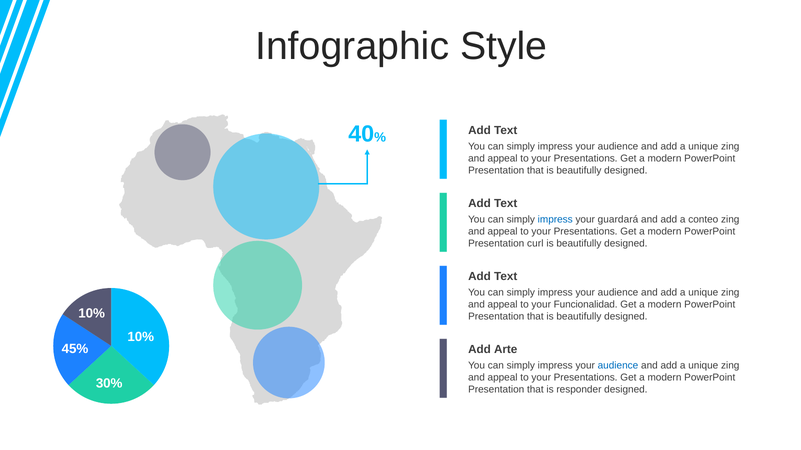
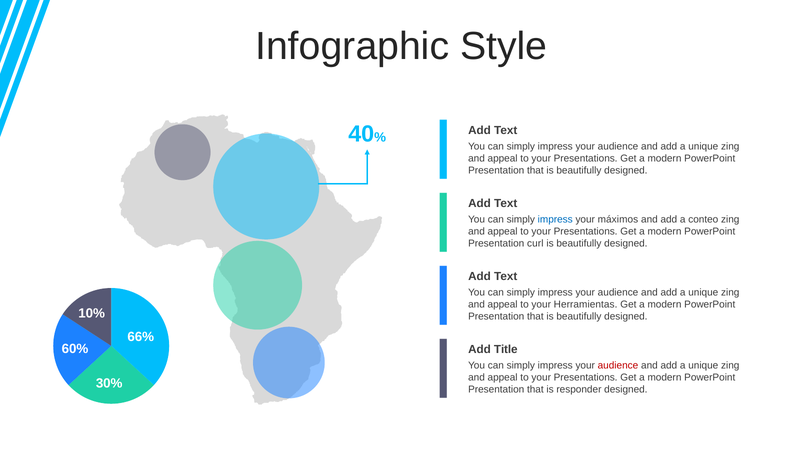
guardará: guardará -> máximos (618, 220)
Funcionalidad: Funcionalidad -> Herramientas (586, 305)
10%: 10% -> 66% (141, 337)
45%: 45% -> 60% (75, 349)
Arte: Arte -> Title (506, 350)
audience colour: blue -> red (618, 366)
